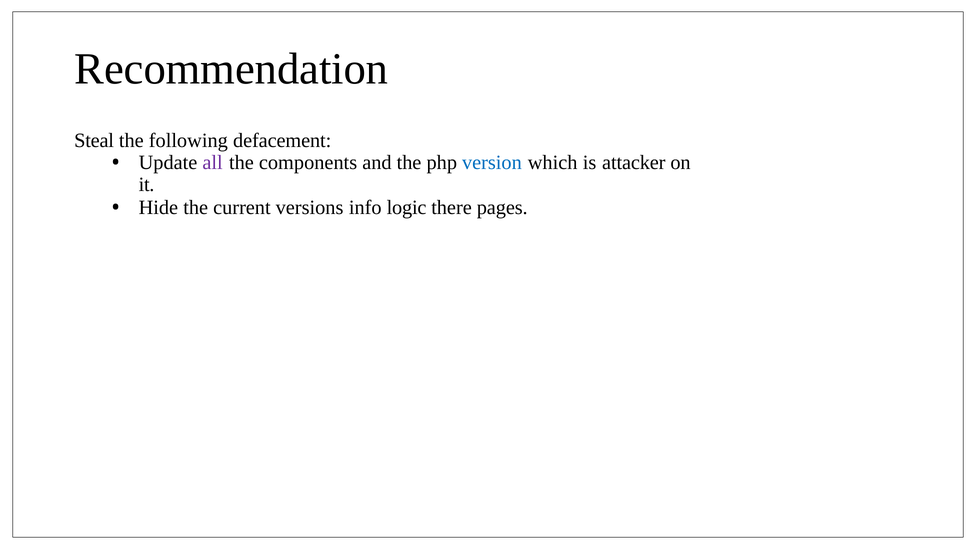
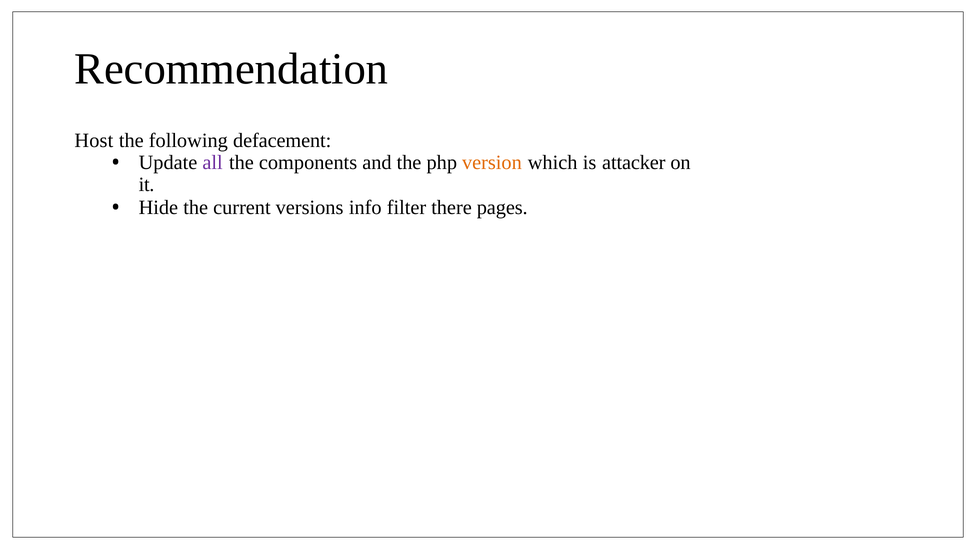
Steal: Steal -> Host (94, 141)
version colour: blue -> orange (492, 163)
logic: logic -> filter (406, 208)
